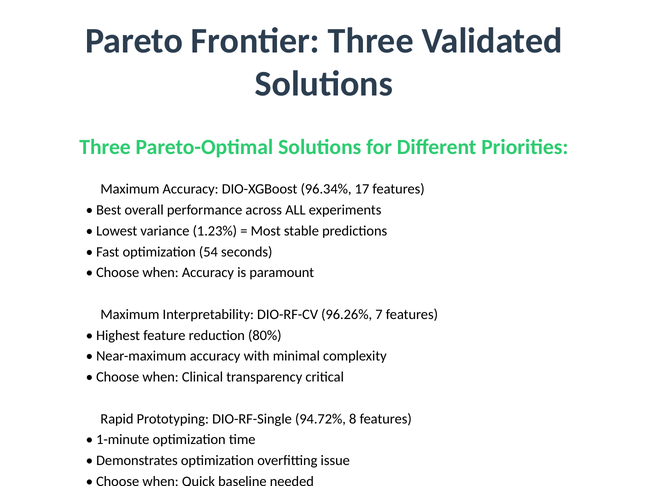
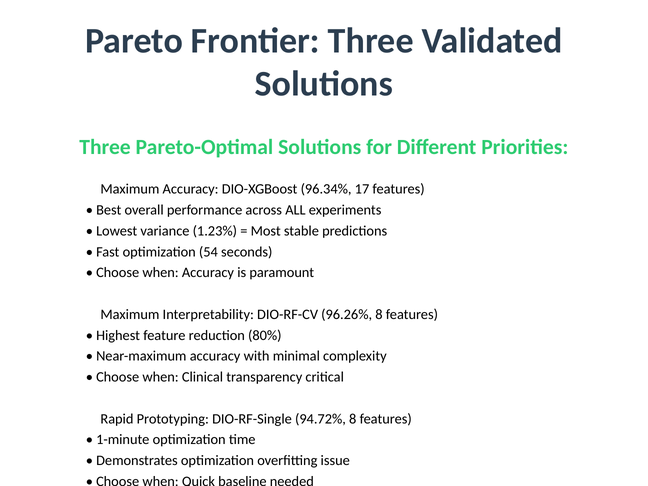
96.26% 7: 7 -> 8 (379, 314)
